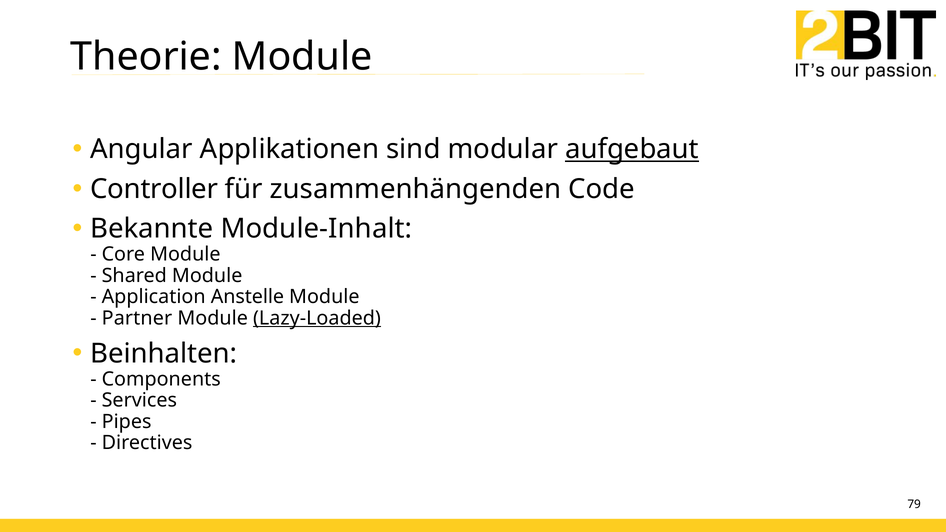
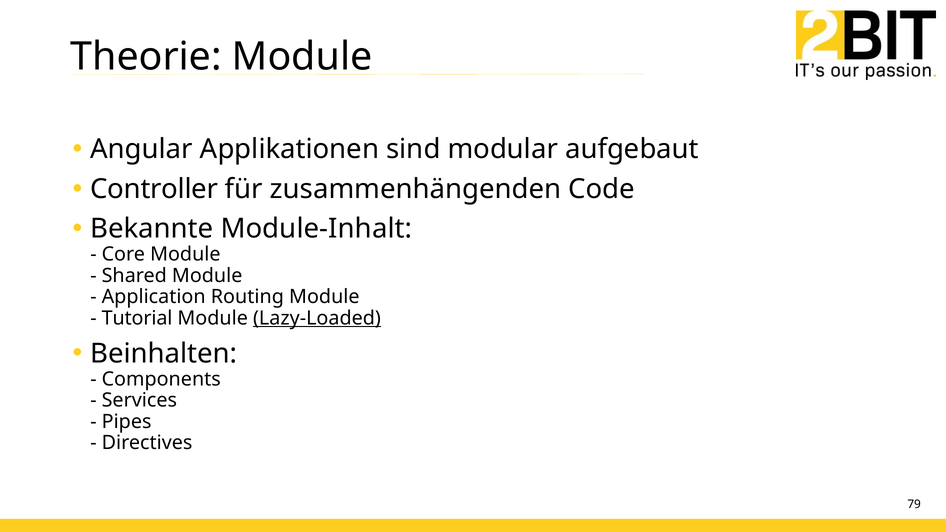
aufgebaut underline: present -> none (632, 149)
Anstelle: Anstelle -> Routing (247, 297)
Partner: Partner -> Tutorial (137, 318)
